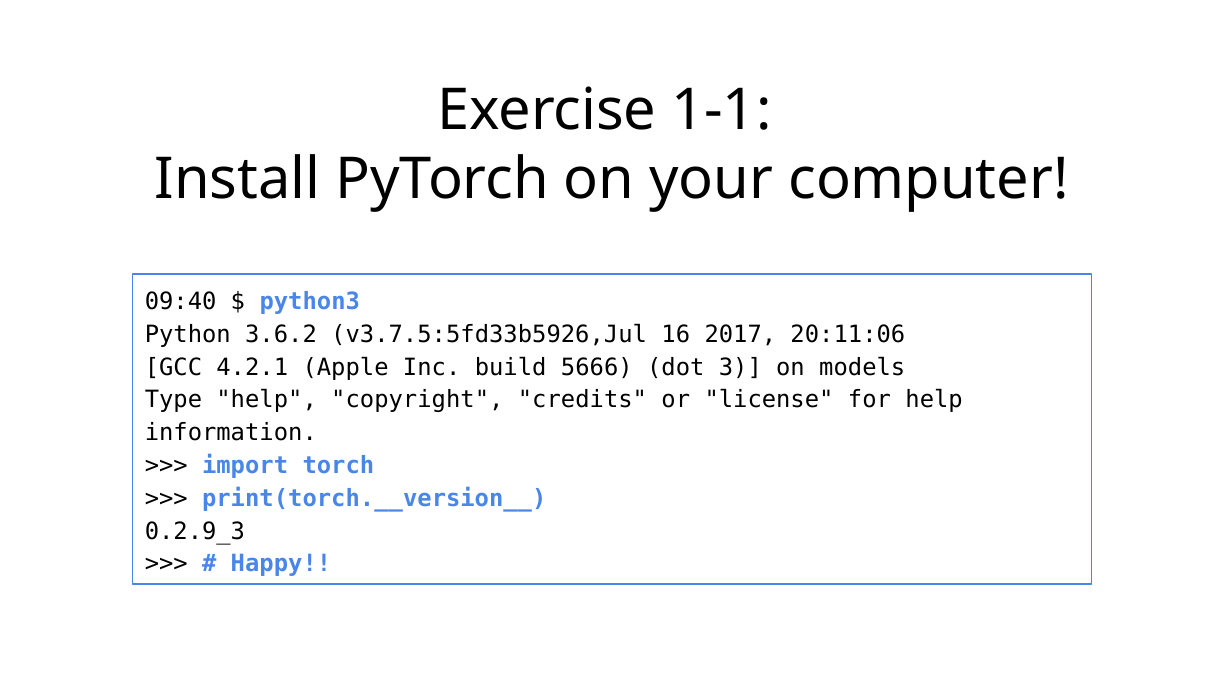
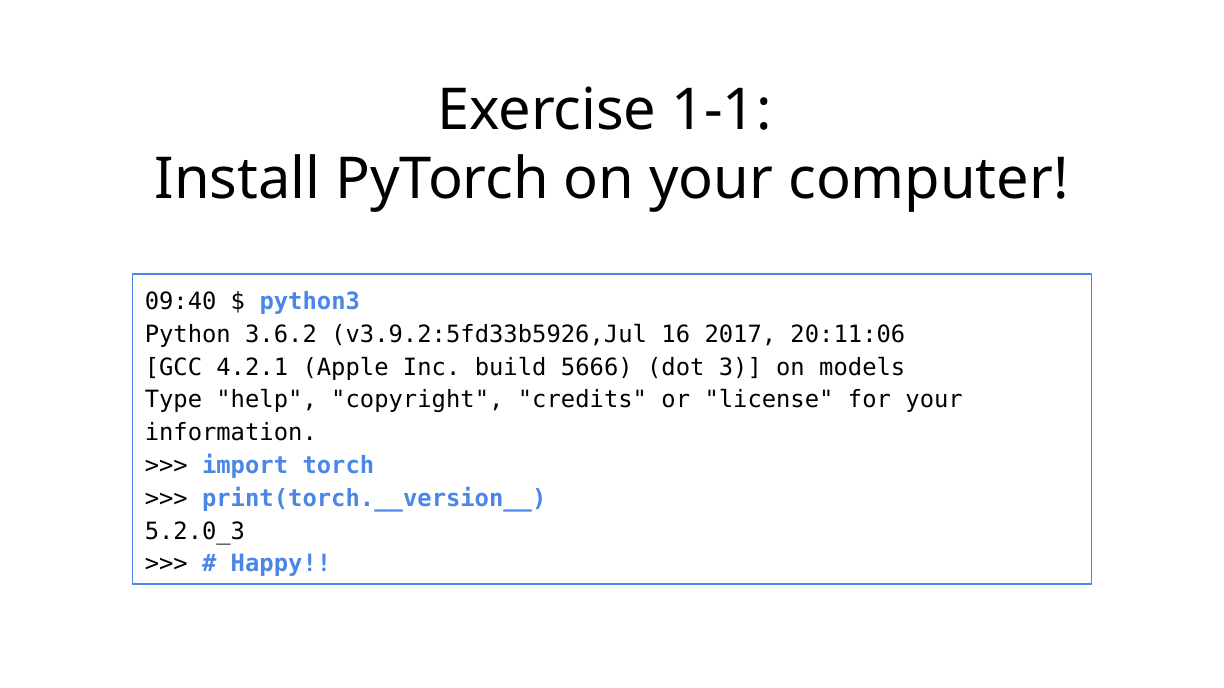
v3.7.5:5fd33b5926,Jul: v3.7.5:5fd33b5926,Jul -> v3.9.2:5fd33b5926,Jul (489, 335)
for help: help -> your (934, 400)
0.2.9_3: 0.2.9_3 -> 5.2.0_3 (195, 532)
